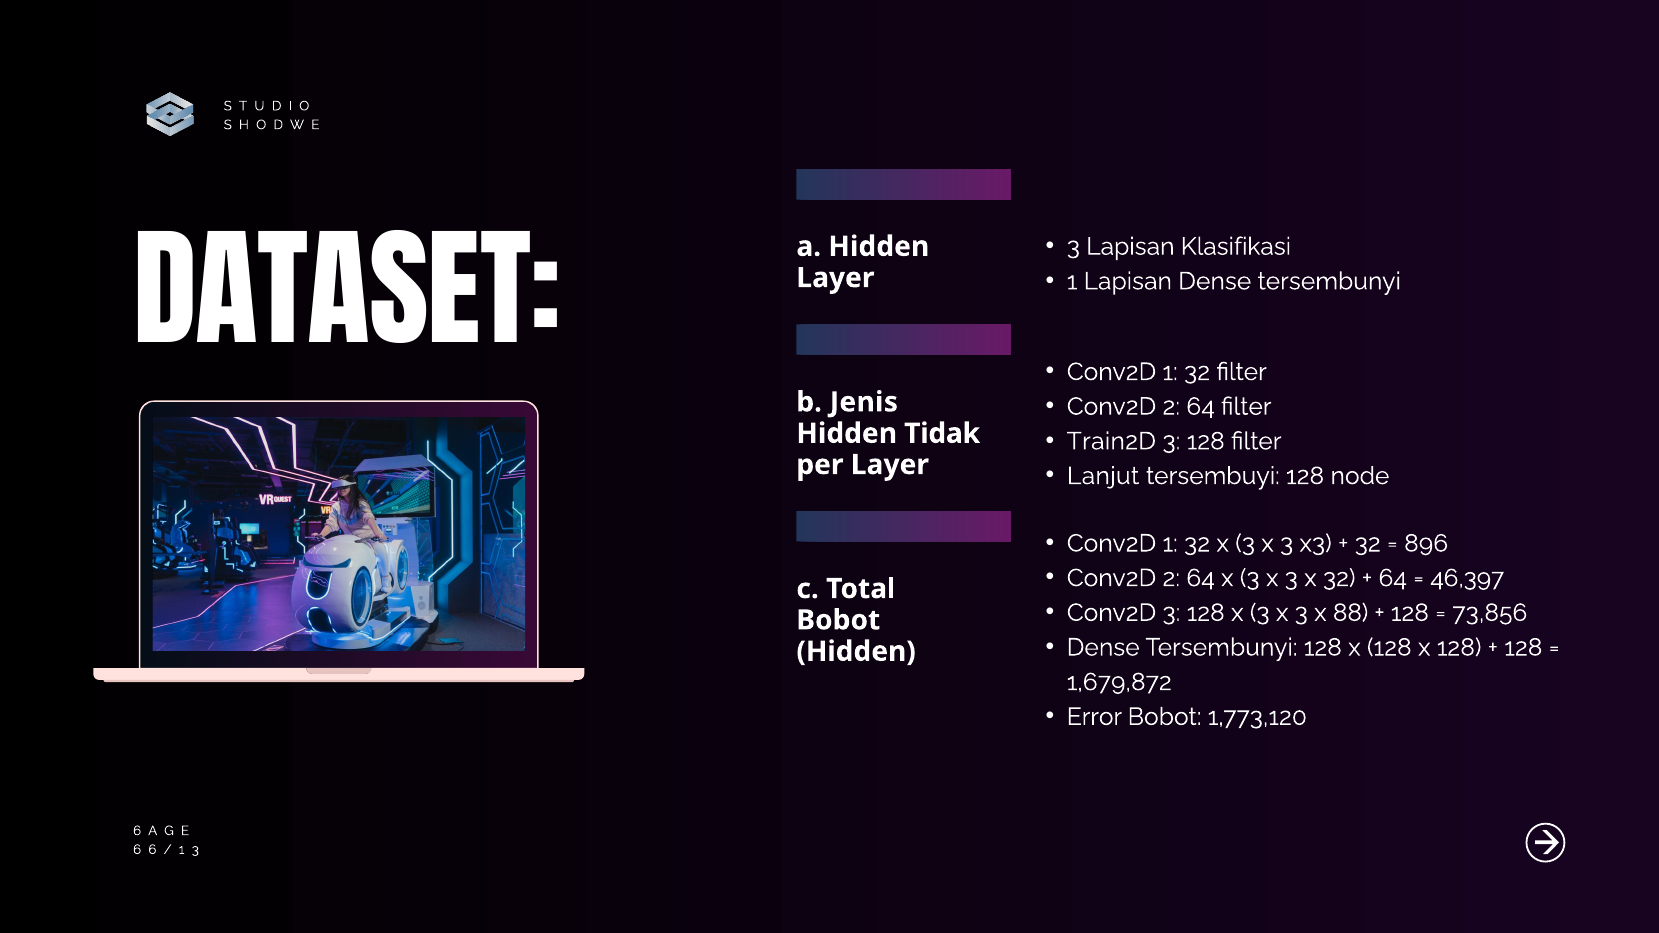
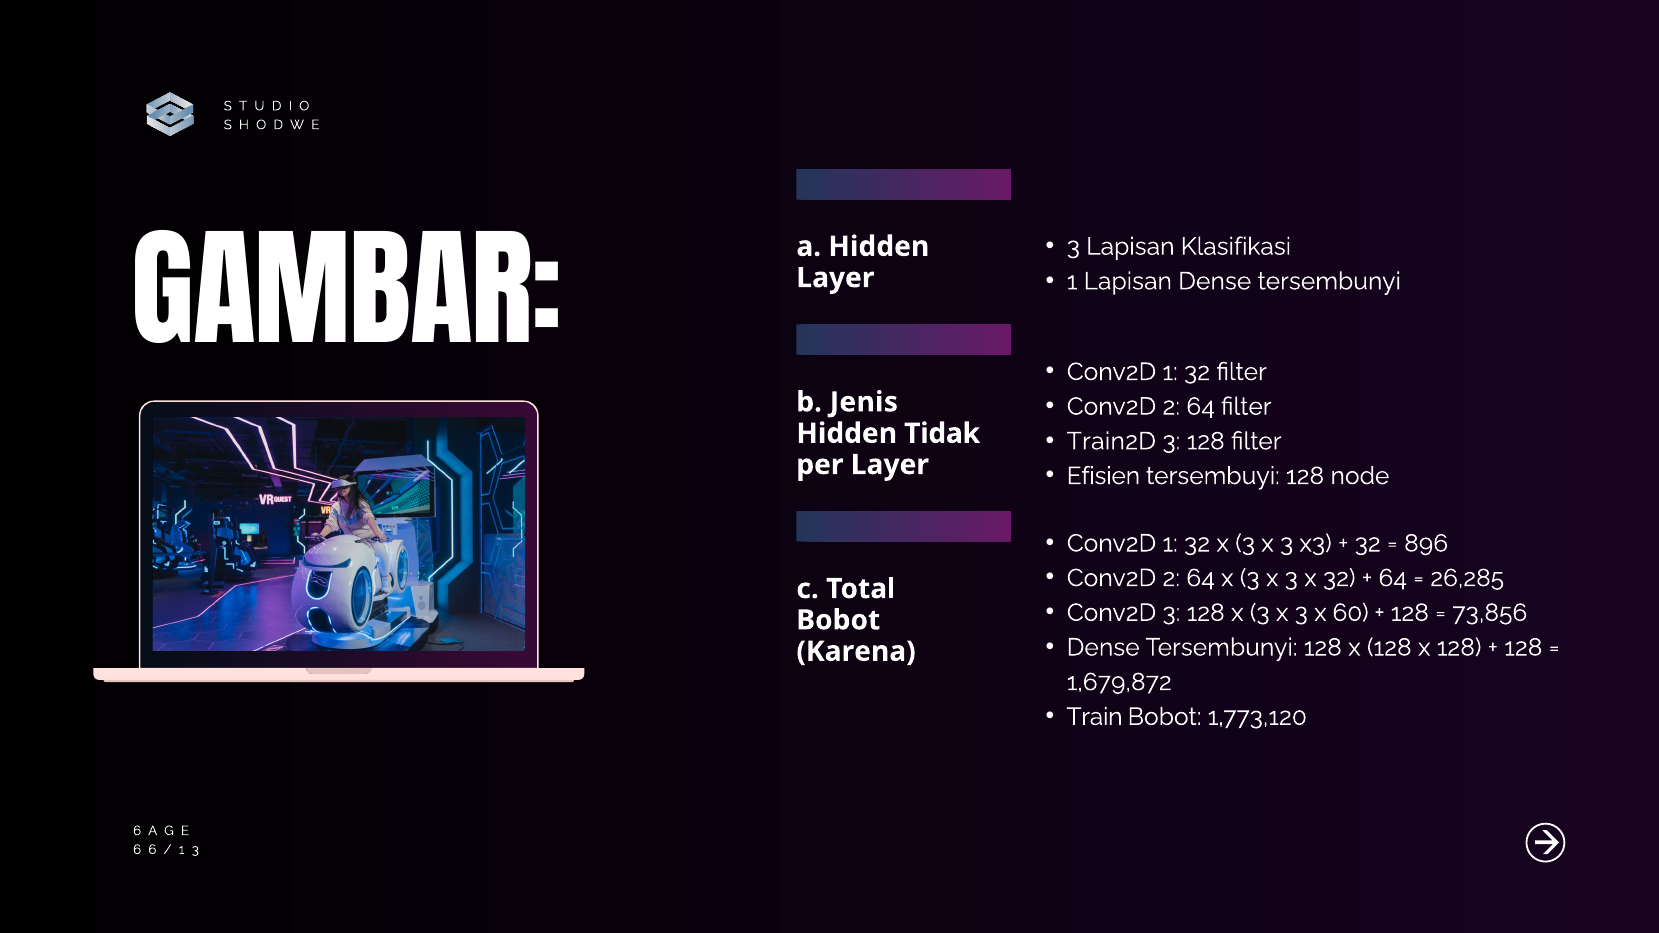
DATASET: DATASET -> GAMBAR (347, 300)
Lanjut: Lanjut -> Efisien (1103, 476)
46,397: 46,397 -> 26,285 (1467, 578)
88: 88 -> 60 (1351, 613)
Hidden: Hidden -> Karena (856, 652)
Error: Error -> Train (1094, 717)
